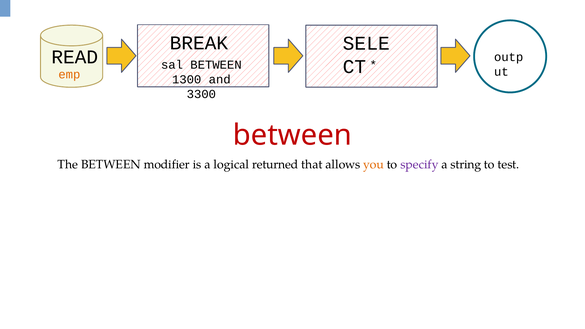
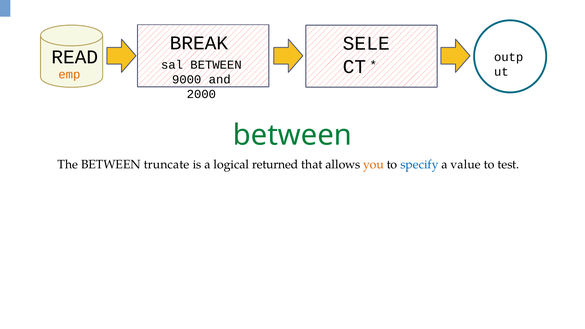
1300: 1300 -> 9000 (187, 80)
3300: 3300 -> 2000 (201, 94)
between colour: red -> green (292, 135)
modifier: modifier -> truncate (167, 164)
specify colour: purple -> blue (419, 164)
string: string -> value (466, 164)
